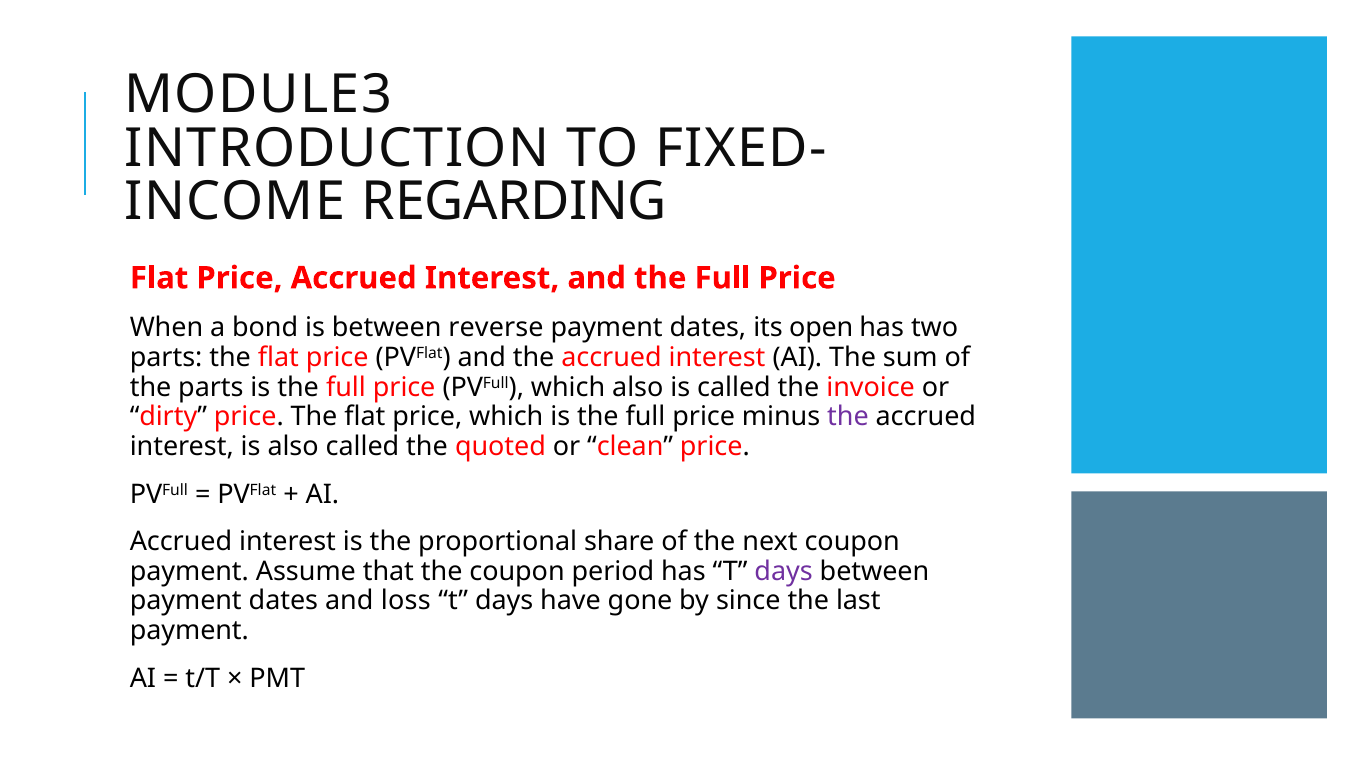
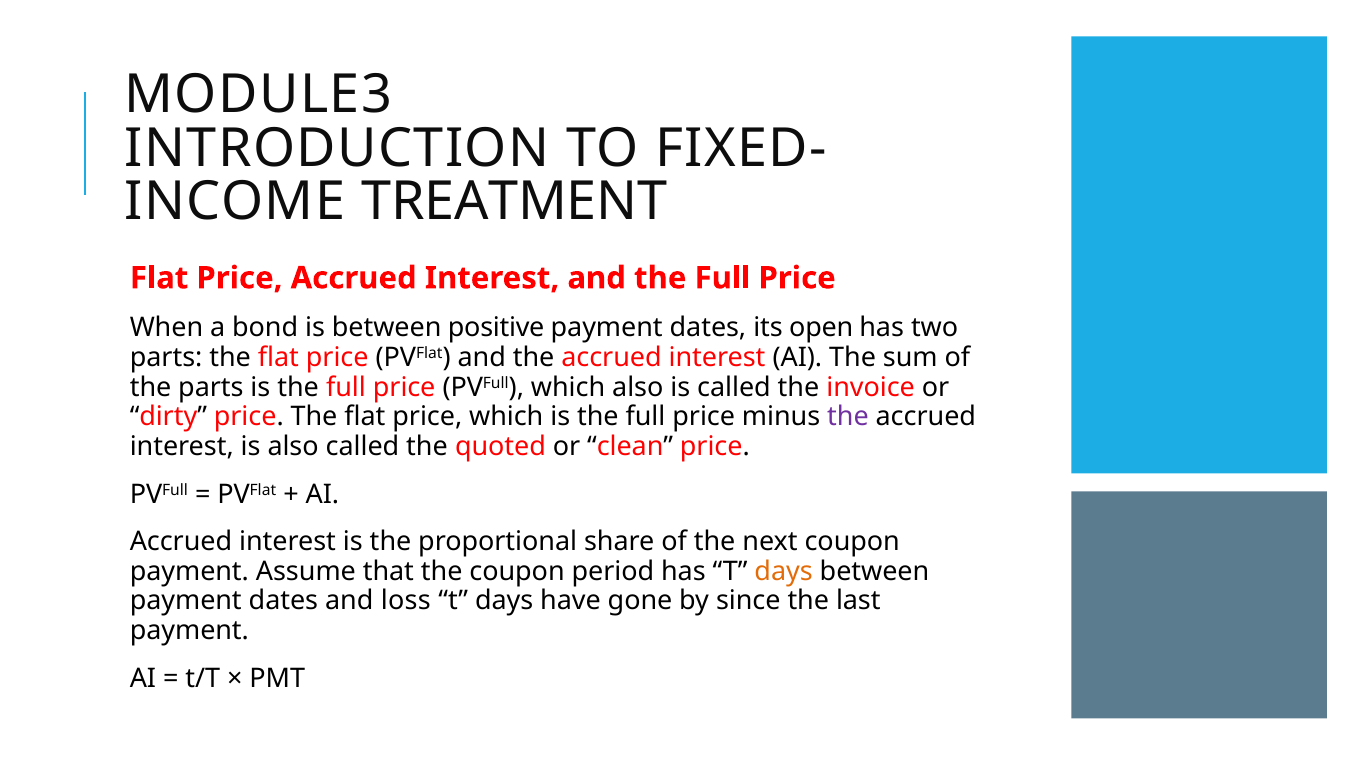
REGARDING: REGARDING -> TREATMENT (514, 201)
reverse: reverse -> positive (496, 328)
days colour: purple -> orange (784, 571)
